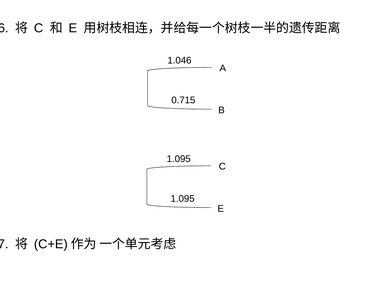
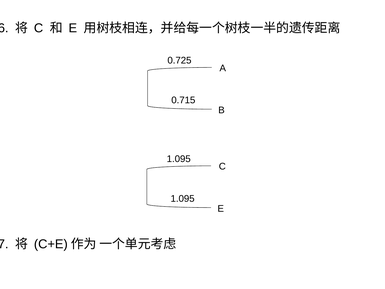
1.046: 1.046 -> 0.725 (179, 60)
